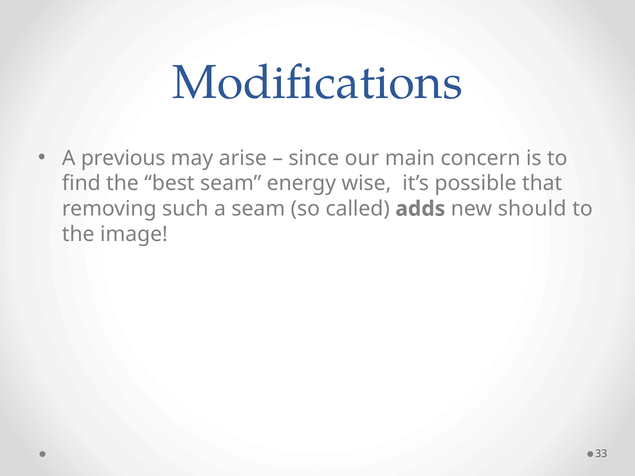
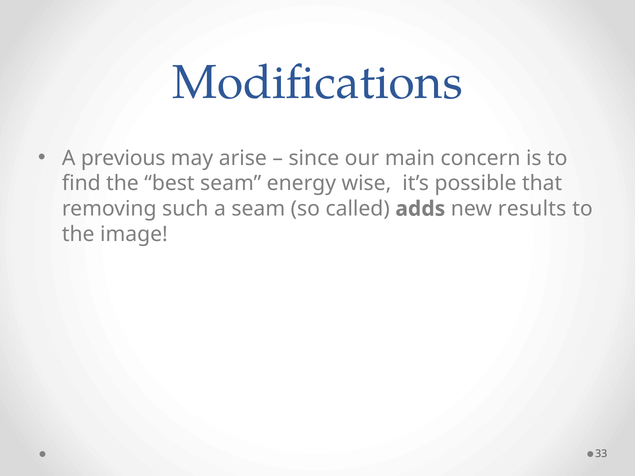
should: should -> results (532, 209)
